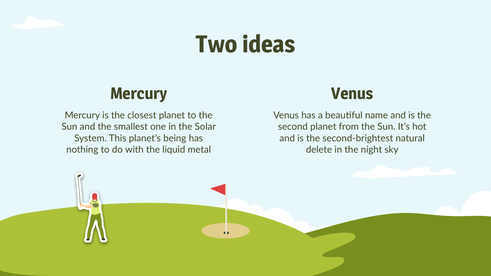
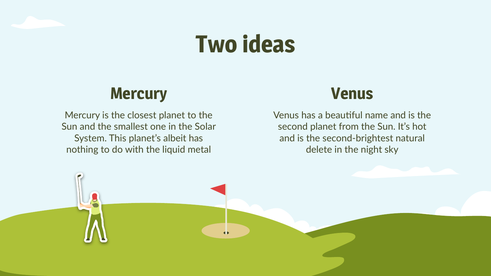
being: being -> albeit (175, 138)
